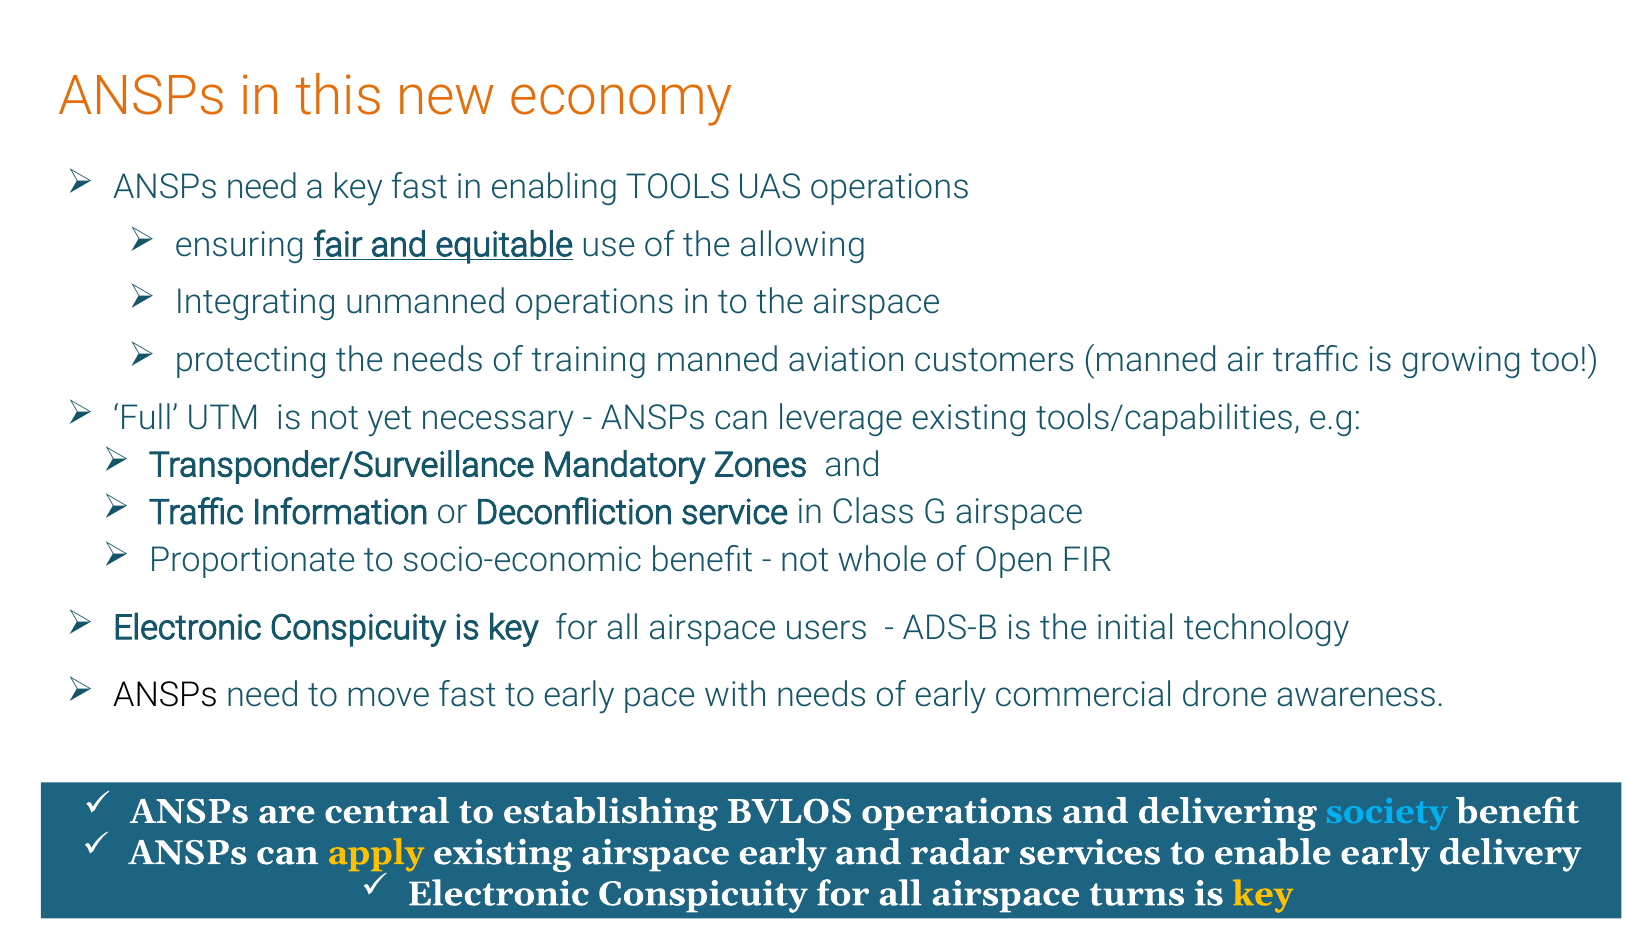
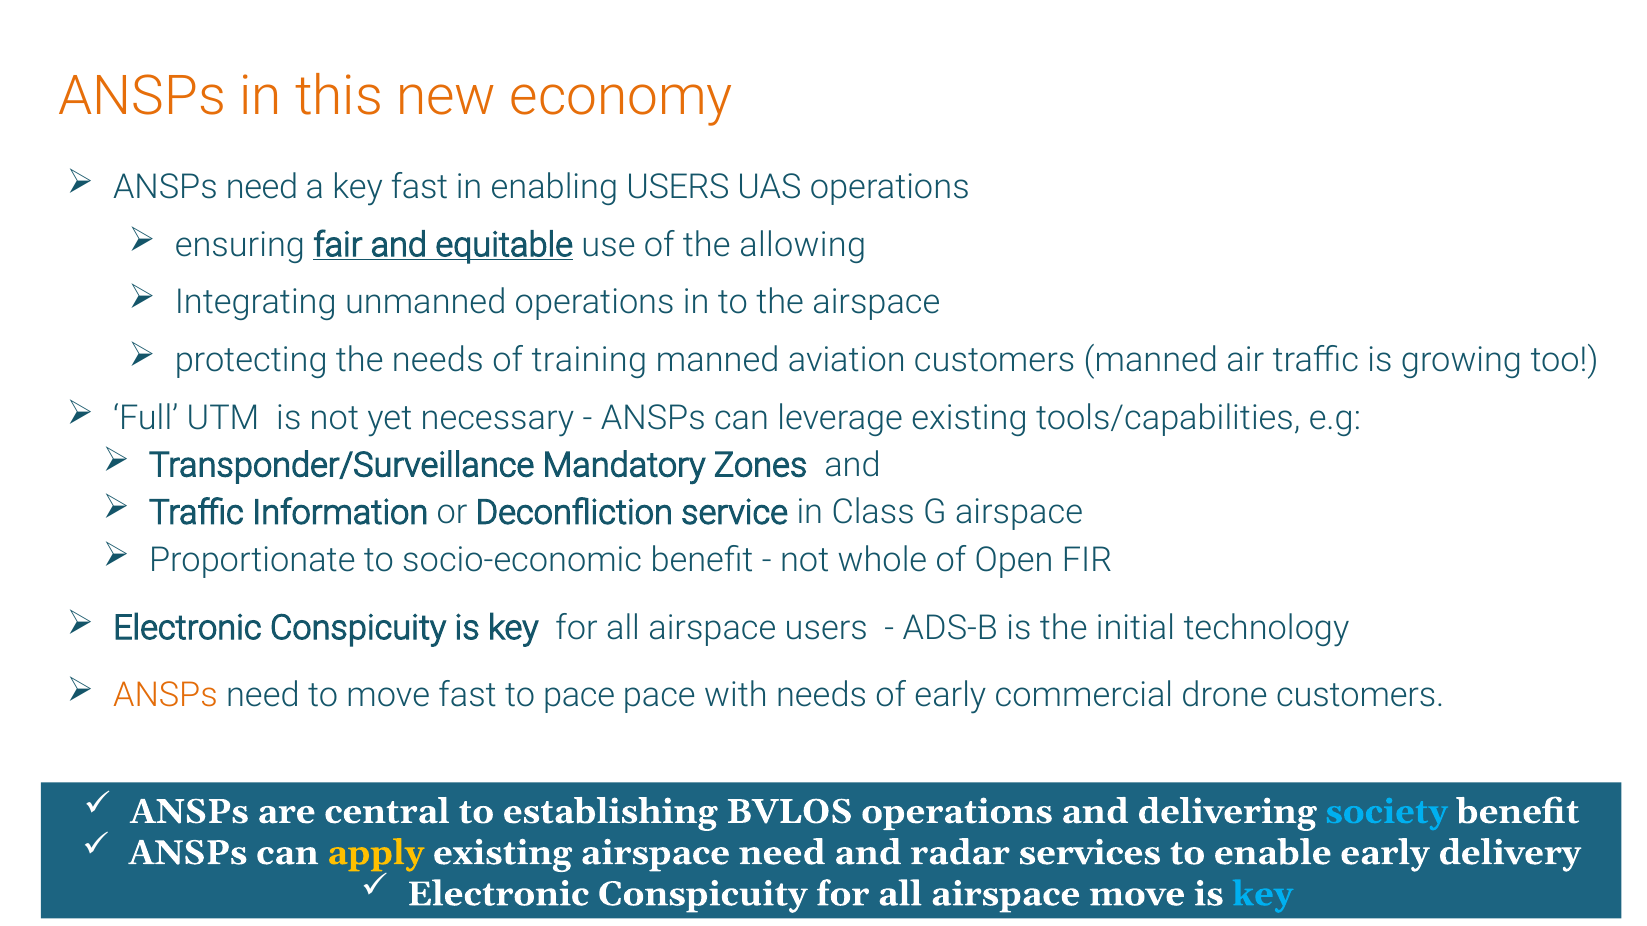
enabling TOOLS: TOOLS -> USERS (678, 187)
ANSPs colour: black -> orange (165, 696)
to early: early -> pace (579, 696)
drone awareness: awareness -> customers (1360, 696)
airspace early: early -> need (782, 853)
airspace turns: turns -> move (1137, 894)
key colour: yellow -> light blue (1263, 894)
